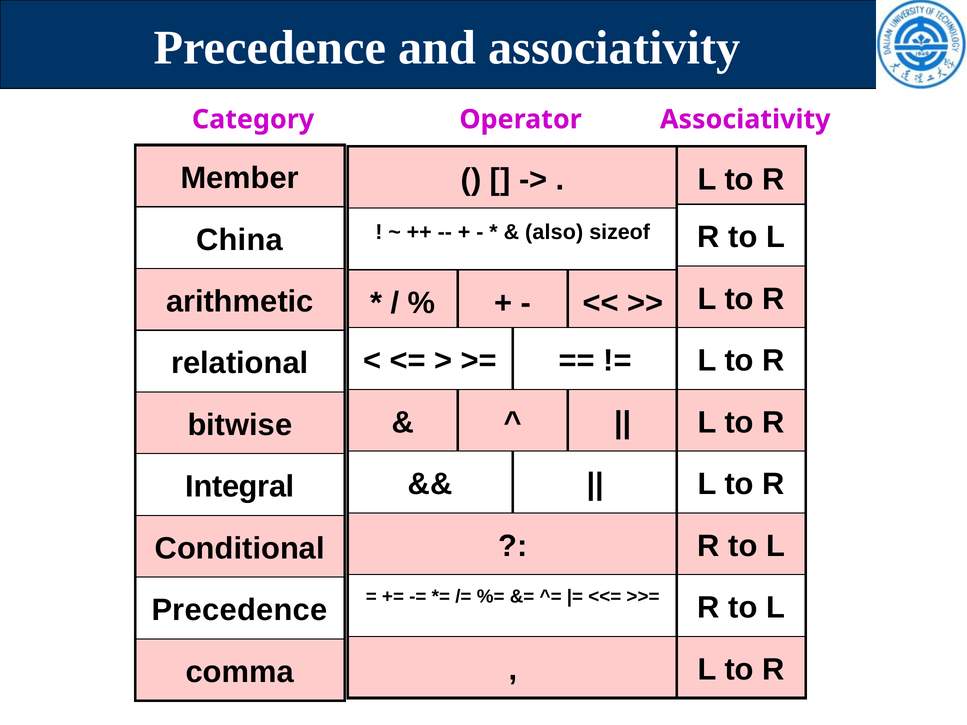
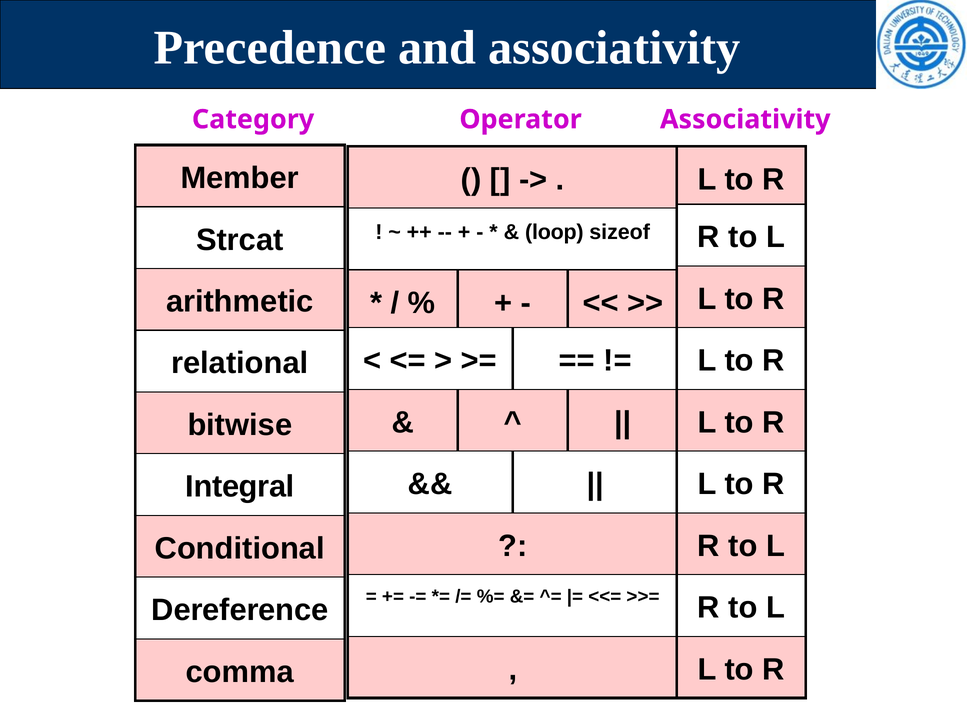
also: also -> loop (554, 232)
China: China -> Strcat (240, 240)
Precedence: Precedence -> Dereference (240, 610)
